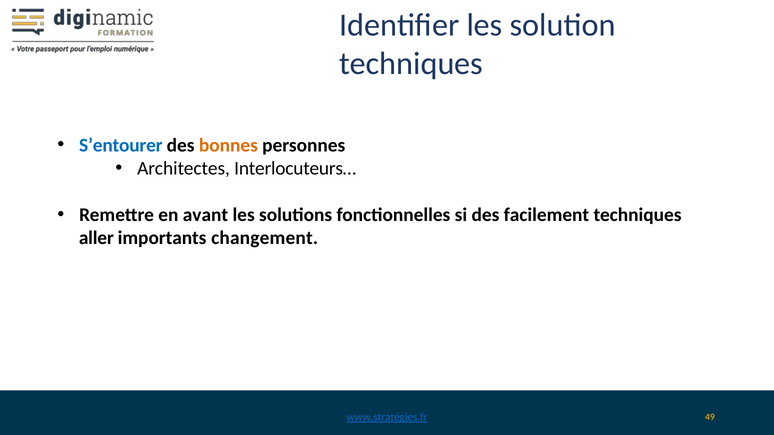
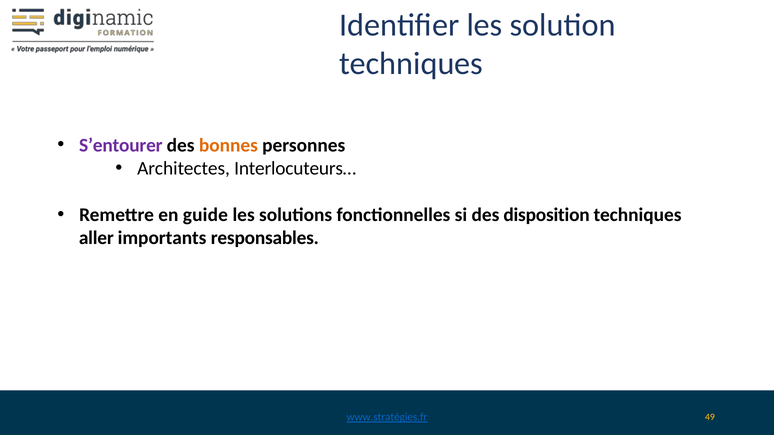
S’entourer colour: blue -> purple (121, 145)
avant: avant -> guide (205, 215)
facilement: facilement -> disposition (547, 215)
changement: changement -> responsables (265, 238)
